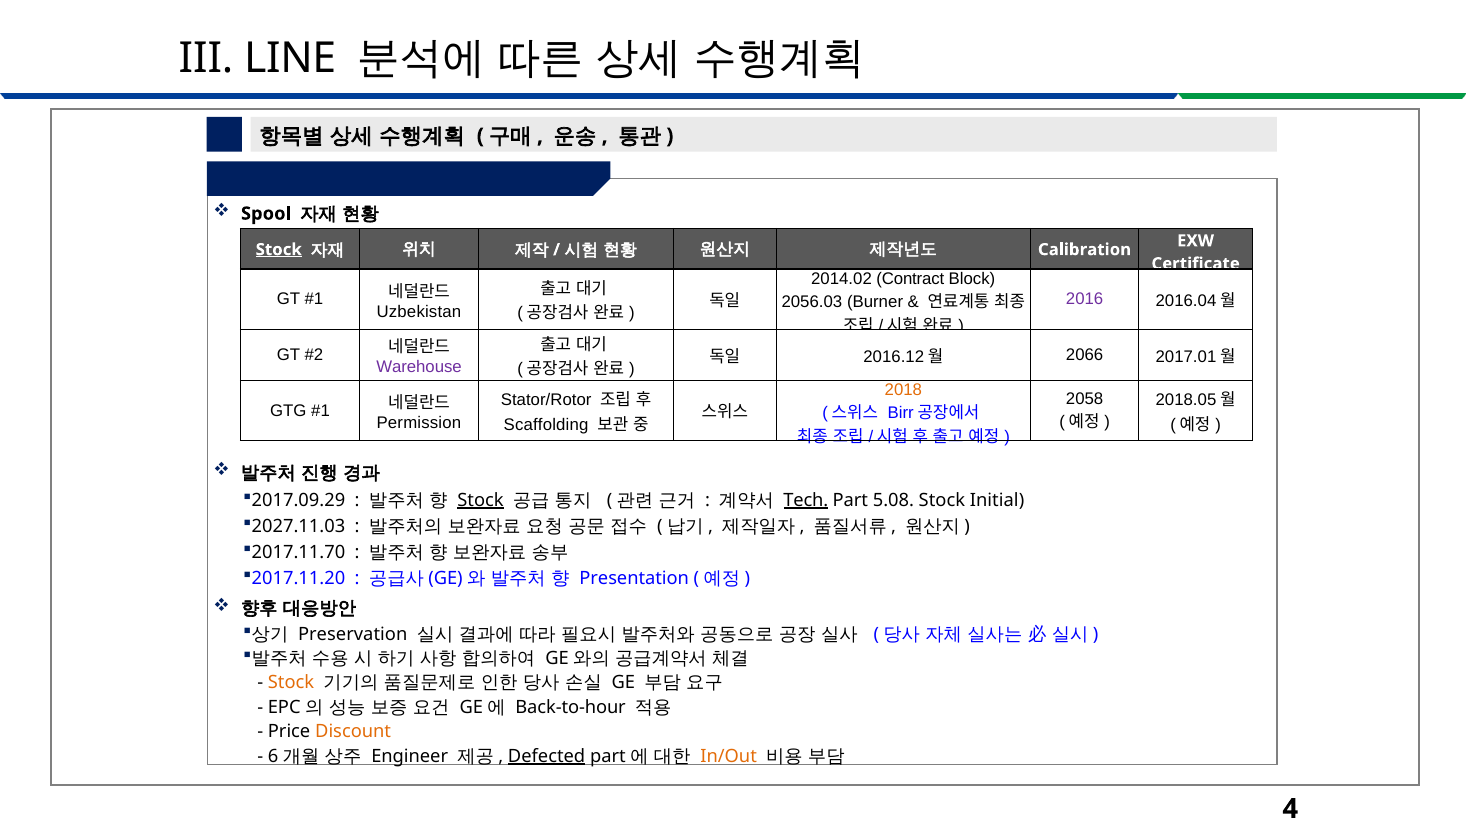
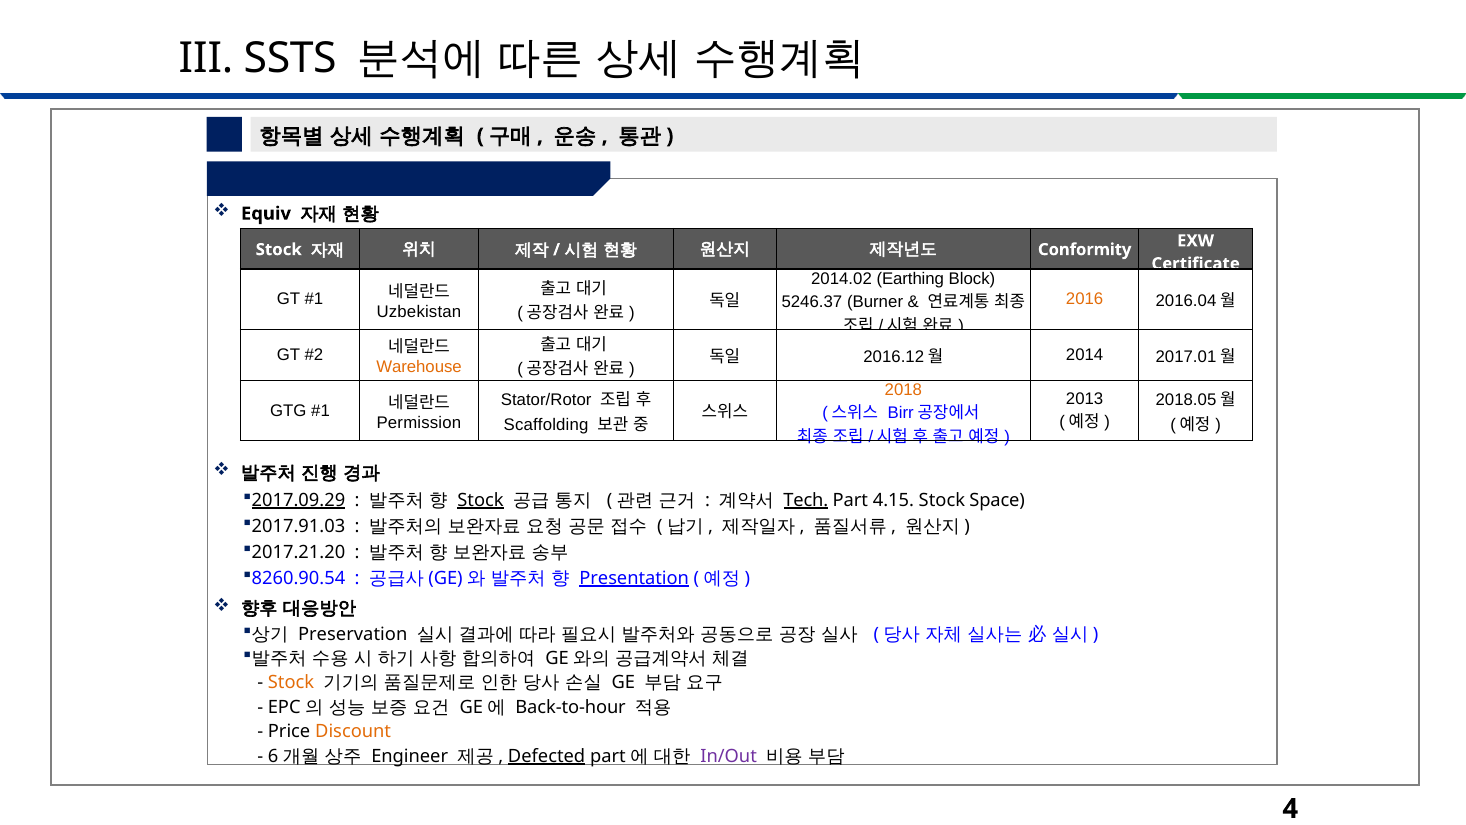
LINE: LINE -> SSTS (290, 59)
Spool: Spool -> Equiv (266, 213)
Stock underline: present -> none (279, 250)
Calibration: Calibration -> Conformity (1085, 250)
Contract: Contract -> Earthing (910, 278)
2016 colour: purple -> orange (1085, 299)
2056.03: 2056.03 -> 5246.37 (812, 301)
2066: 2066 -> 2014 (1085, 355)
Warehouse colour: purple -> orange (419, 367)
2058: 2058 -> 2013 (1085, 398)
2017.09.29 underline: none -> present (298, 500)
5.08: 5.08 -> 4.15 (893, 500)
Initial: Initial -> Space (997, 500)
2027.11.03: 2027.11.03 -> 2017.91.03 (298, 526)
2017.11.70: 2017.11.70 -> 2017.21.20 (298, 552)
2017.11.20: 2017.11.20 -> 8260.90.54 (298, 578)
Presentation underline: none -> present (634, 578)
In/Out colour: orange -> purple (729, 756)
